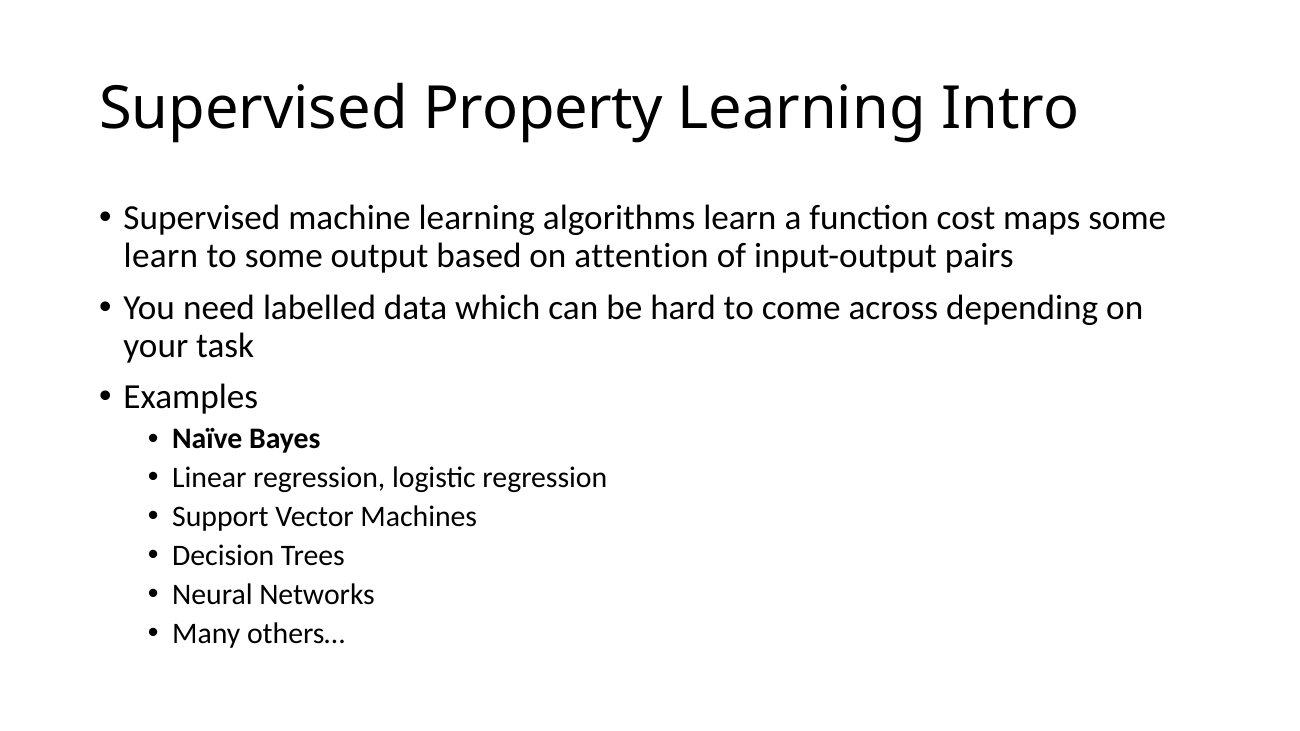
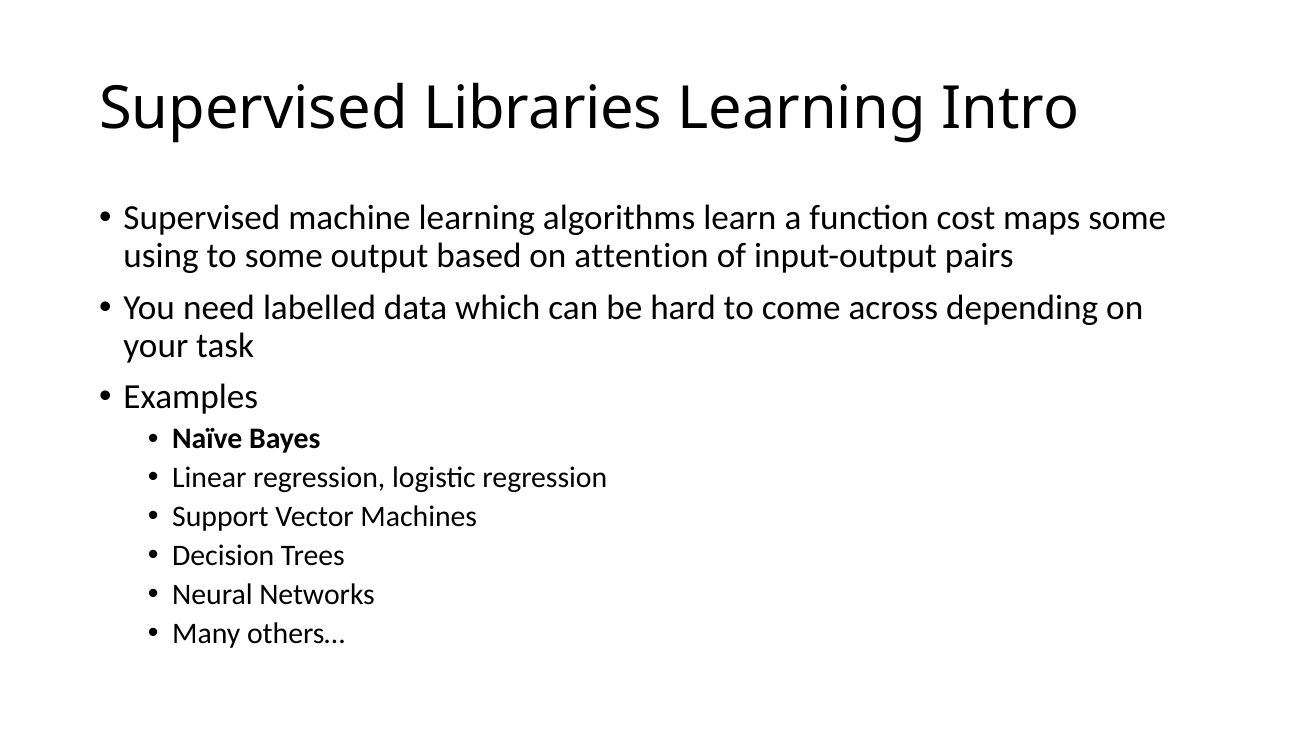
Property: Property -> Libraries (543, 109)
learn: learn -> using (161, 256)
